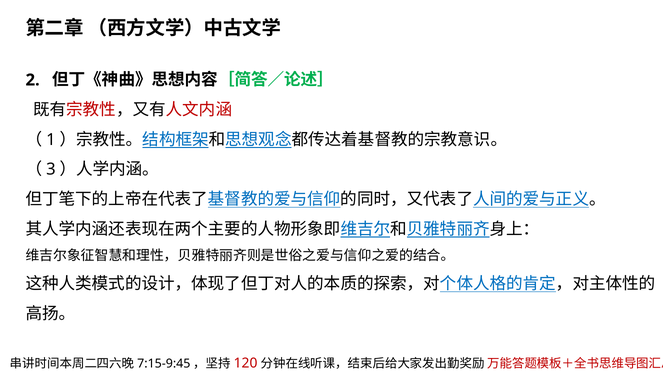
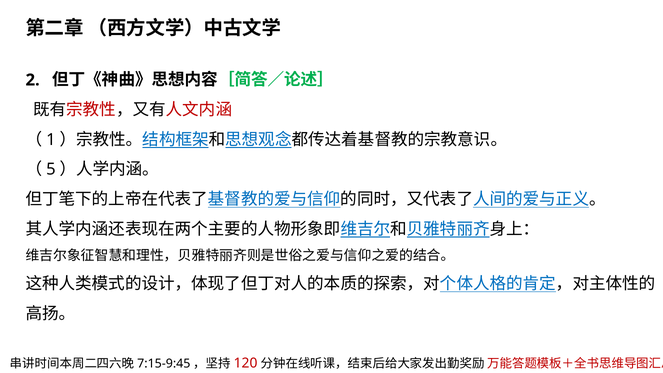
3: 3 -> 5 (51, 169)
